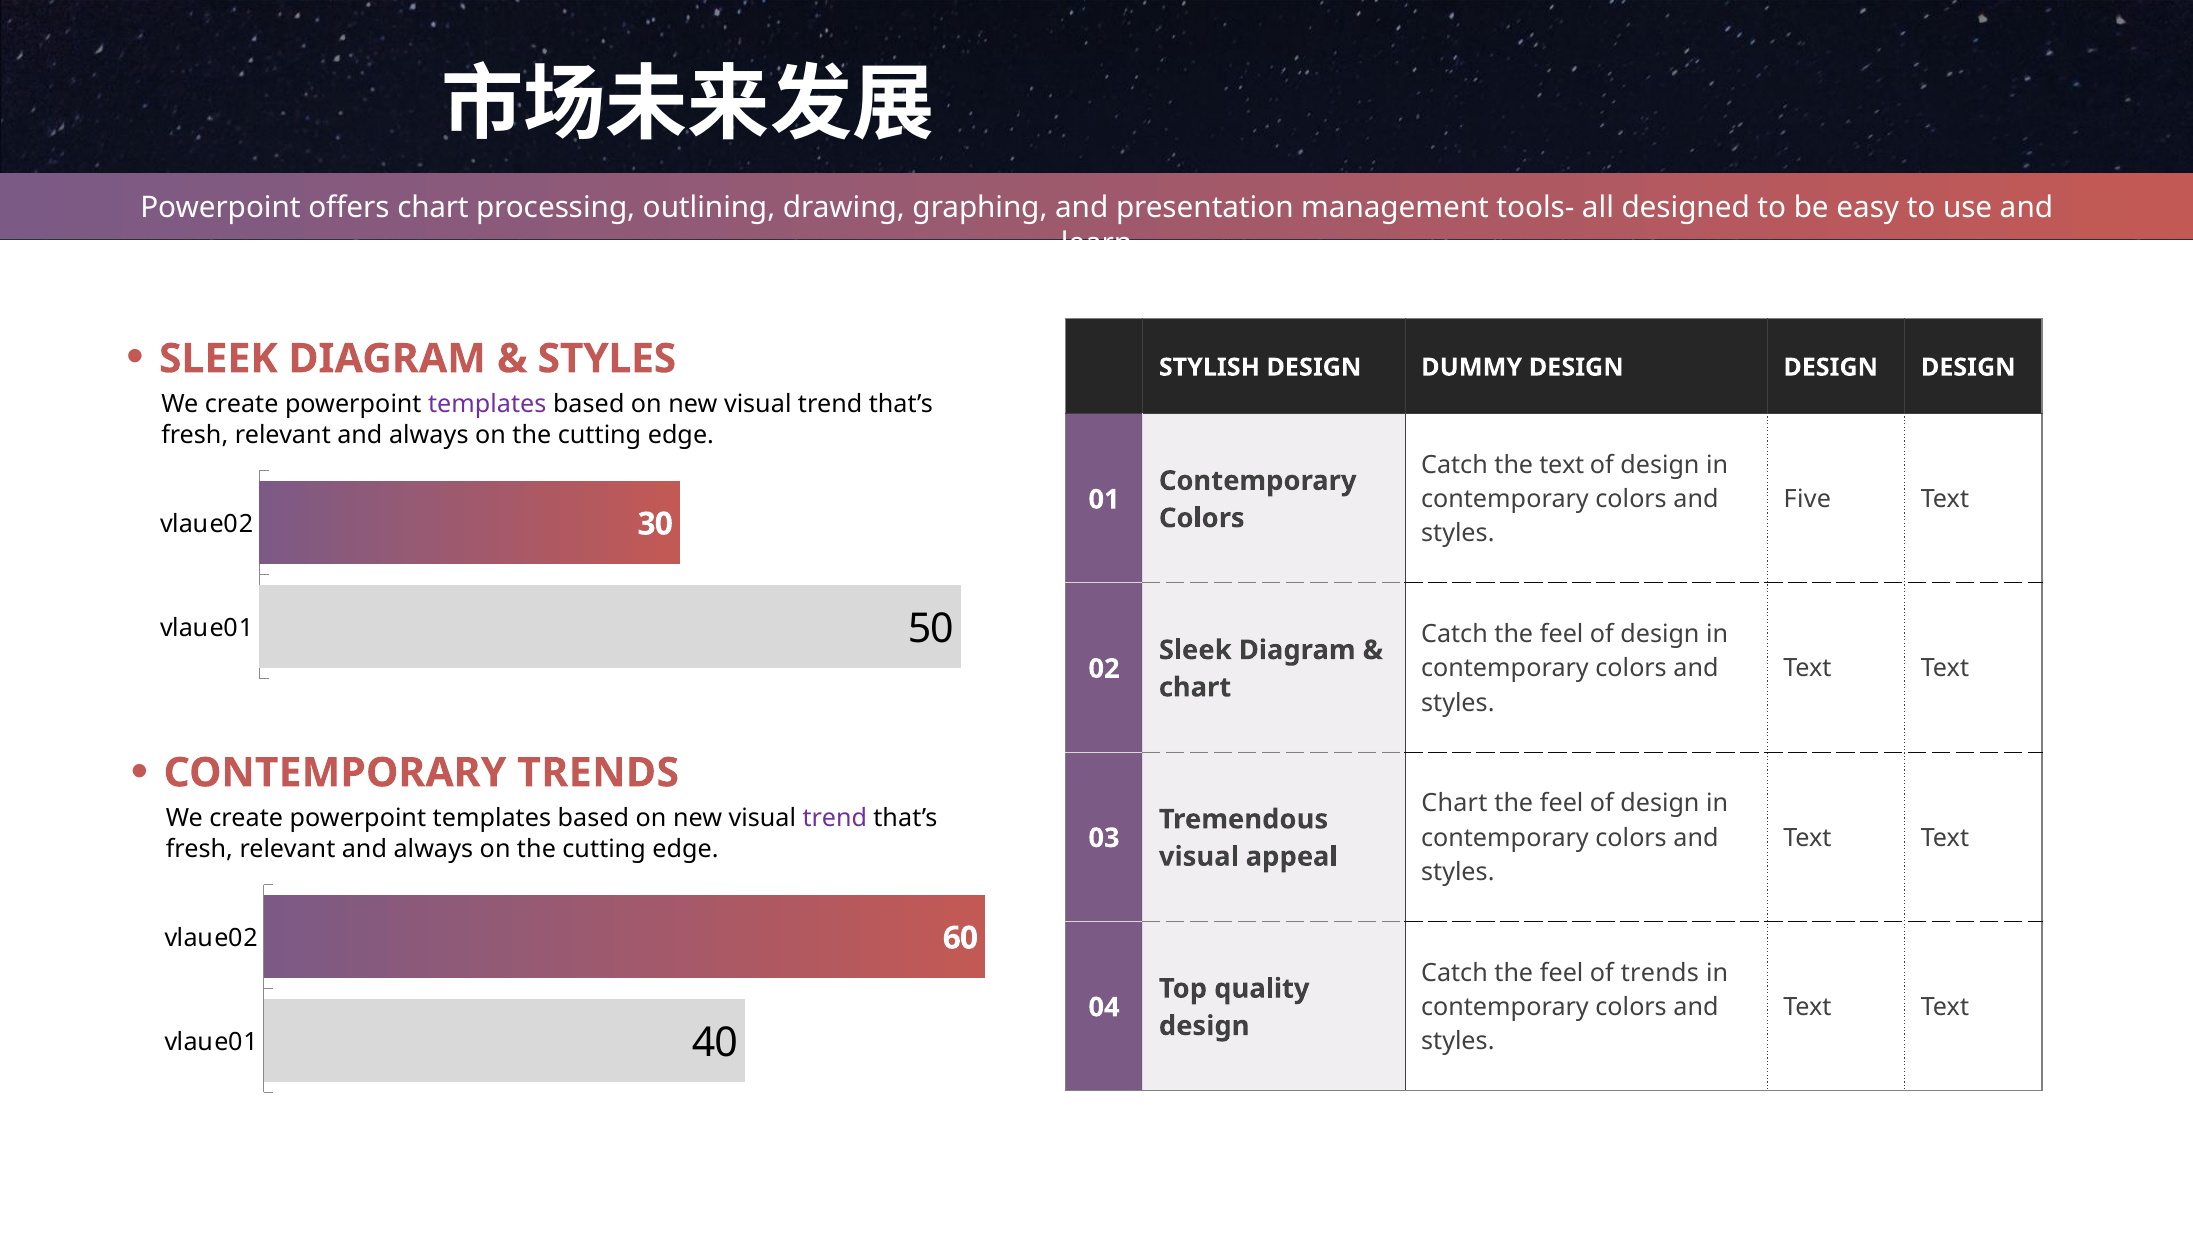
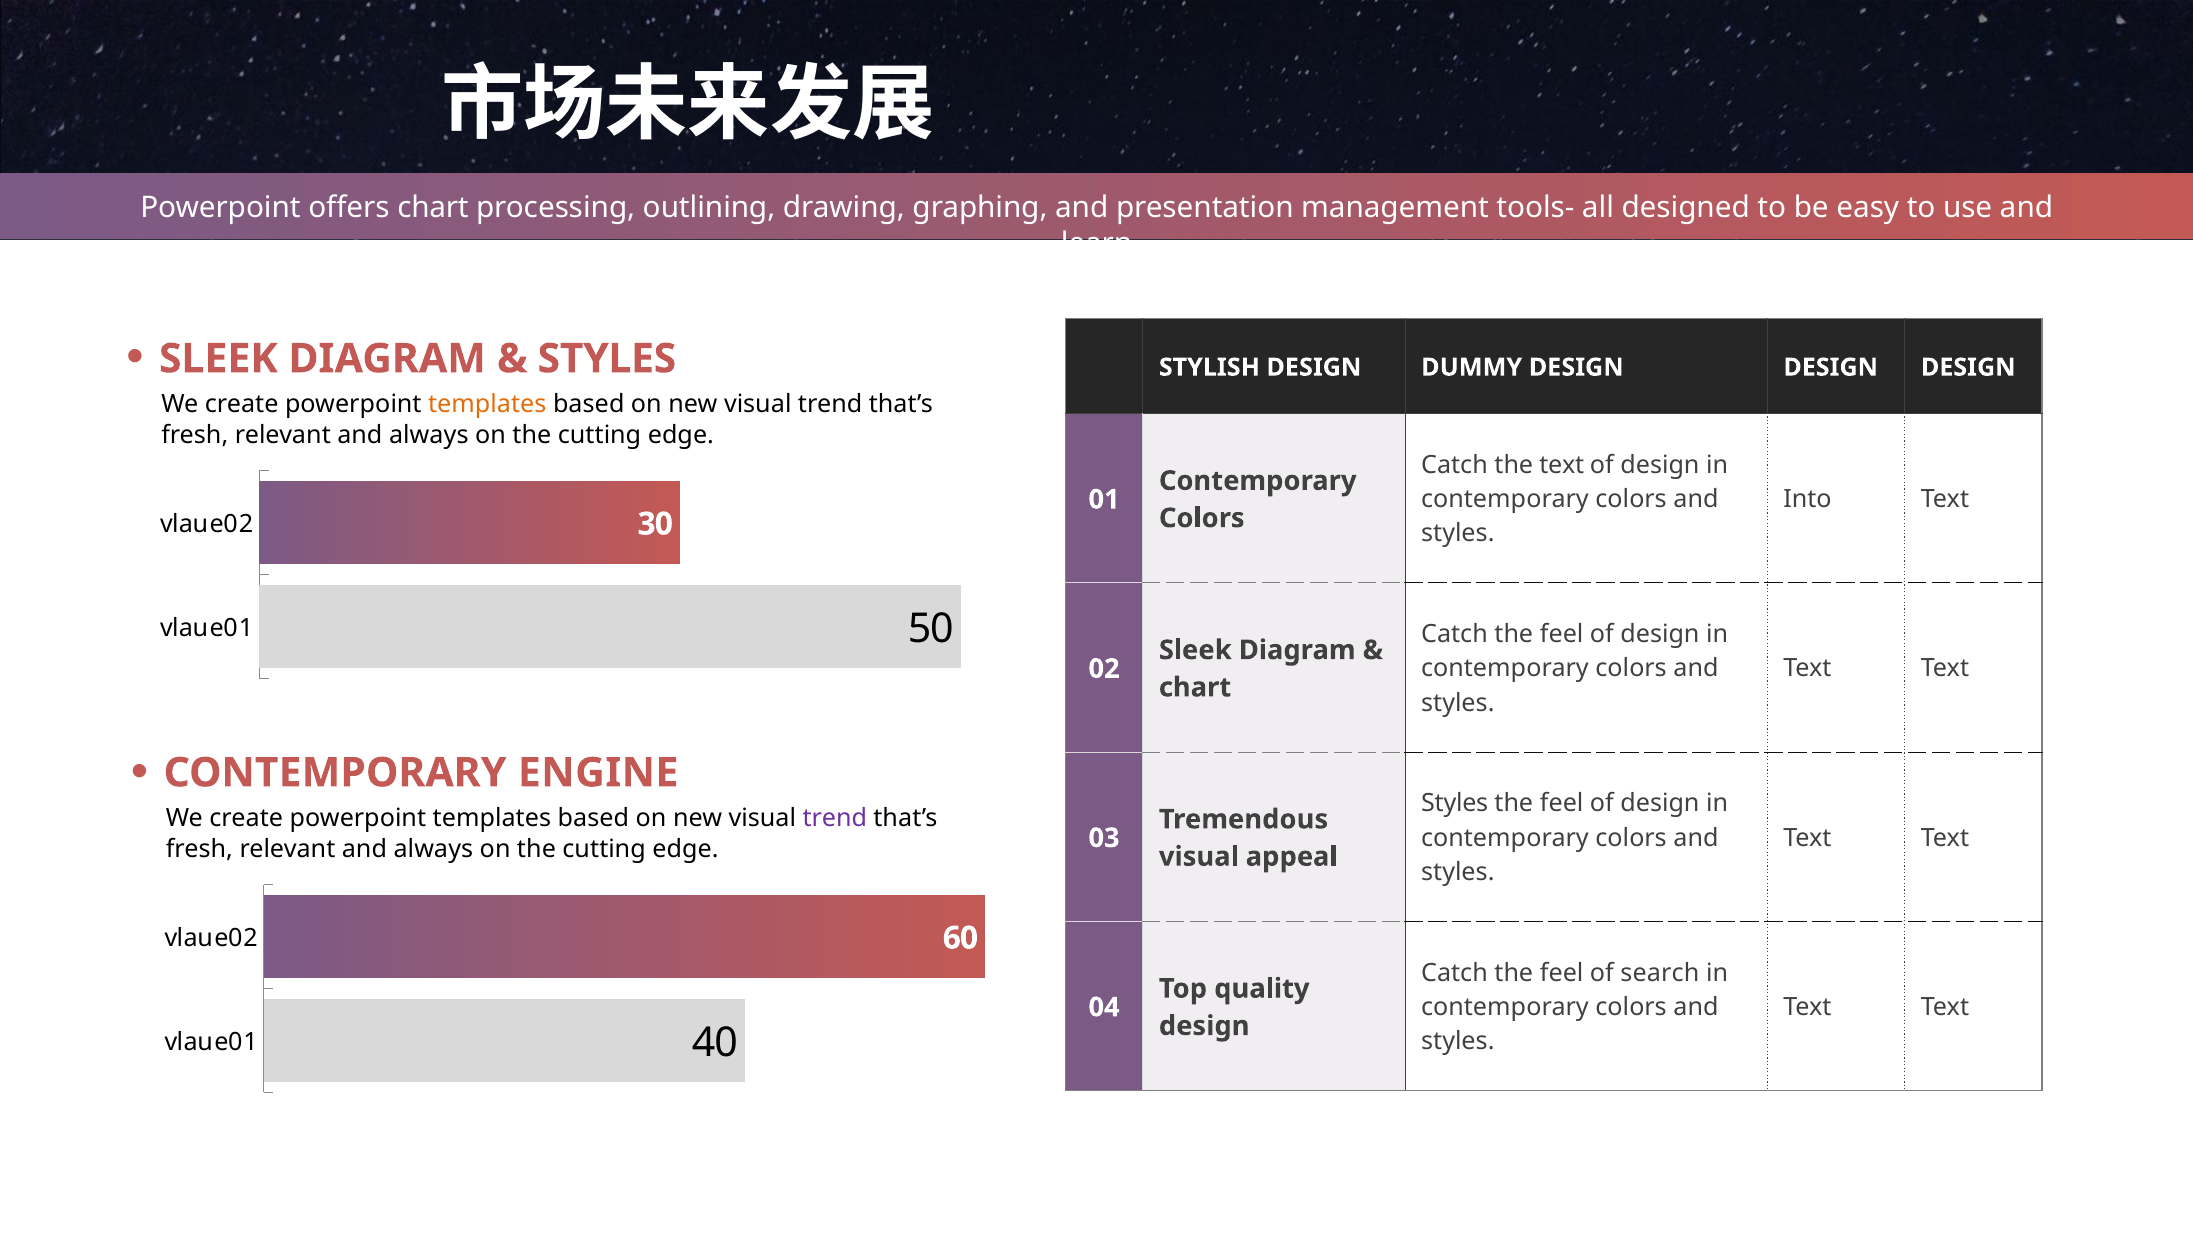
templates colour: purple -> orange (487, 404)
Five: Five -> Into (1807, 499)
CONTEMPORARY TRENDS: TRENDS -> ENGINE (598, 773)
Chart: Chart -> Styles (1455, 803)
of trends: trends -> search (1660, 973)
